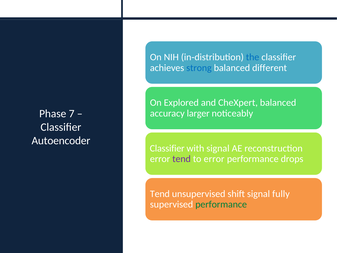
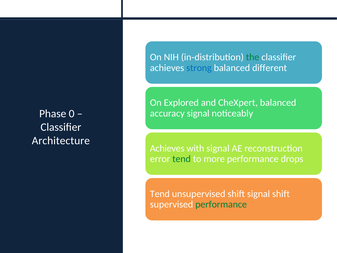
the colour: blue -> green (253, 57)
7: 7 -> 0 (72, 114)
accuracy larger: larger -> signal (198, 113)
Autoencoder: Autoencoder -> Architecture (61, 141)
Classifier: Classifier -> Achieves (167, 148)
tend colour: purple -> green (182, 159)
to error: error -> more (214, 159)
signal fully: fully -> shift (281, 194)
